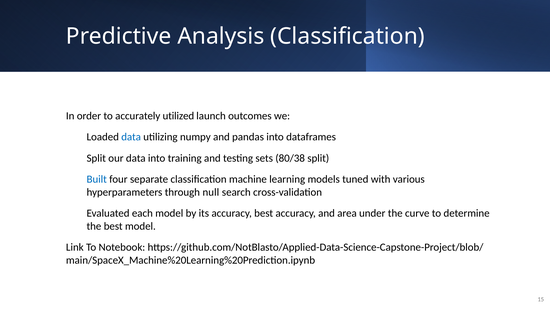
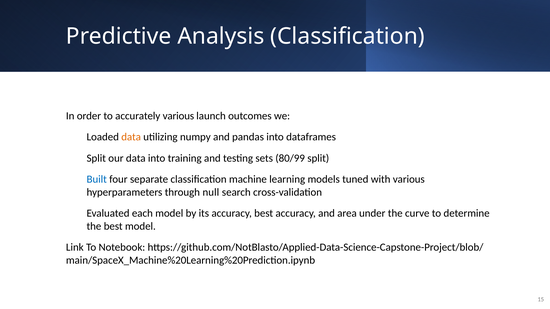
accurately utilized: utilized -> various (178, 116)
data colour: blue -> orange (131, 137)
80/38: 80/38 -> 80/99 (290, 158)
